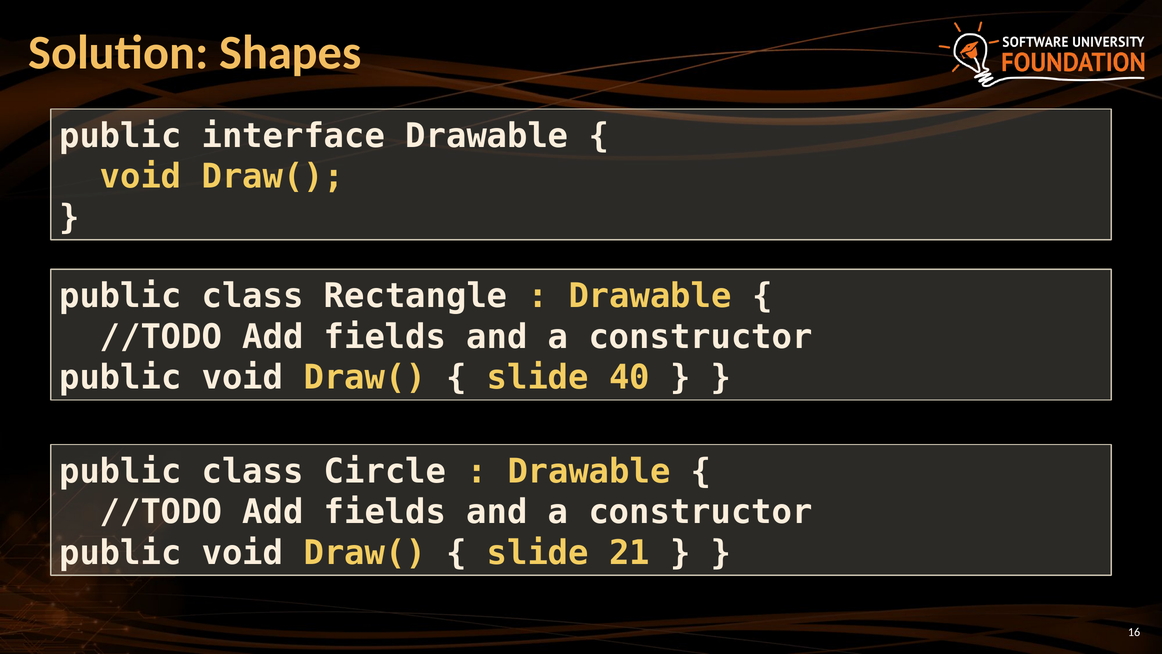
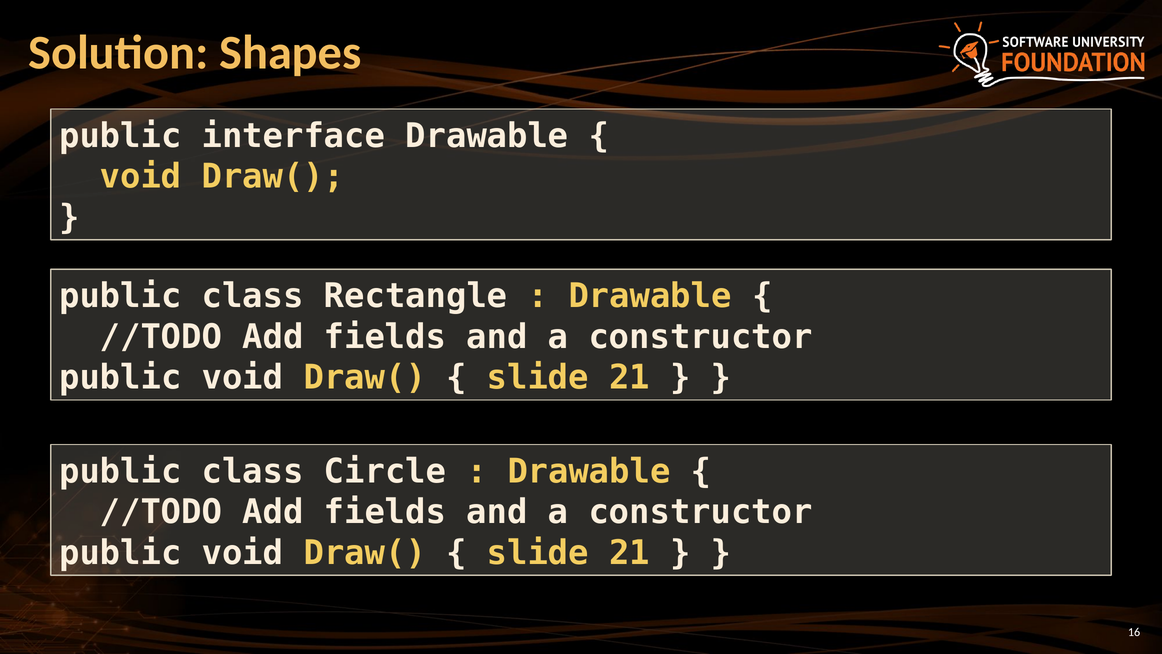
40: 40 -> 21 (629, 378)
